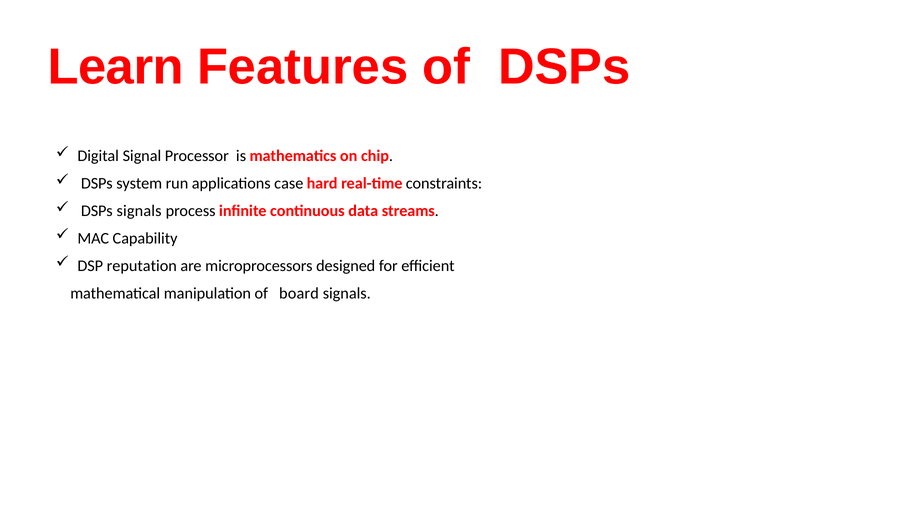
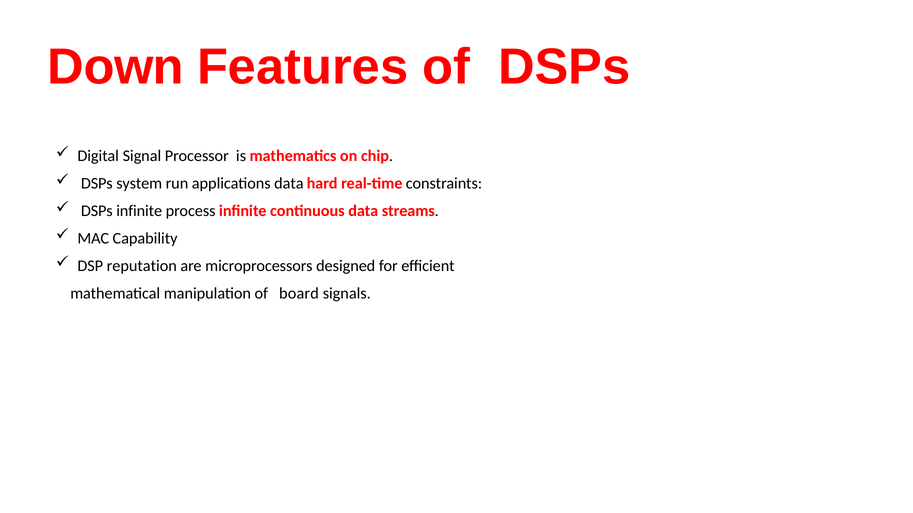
Learn: Learn -> Down (116, 67)
applications case: case -> data (289, 184)
DSPs signals: signals -> infinite (139, 211)
